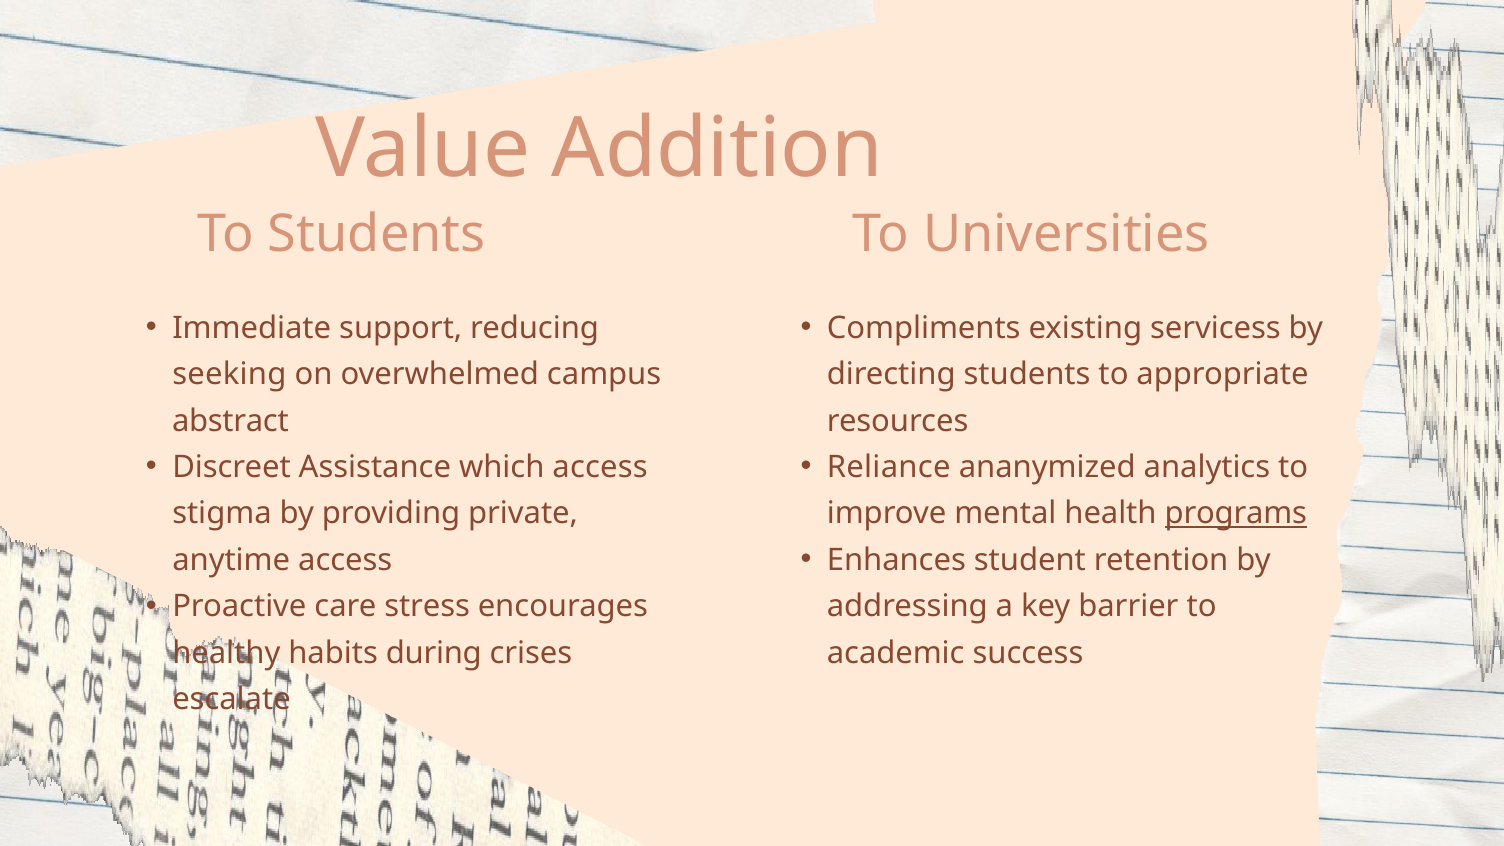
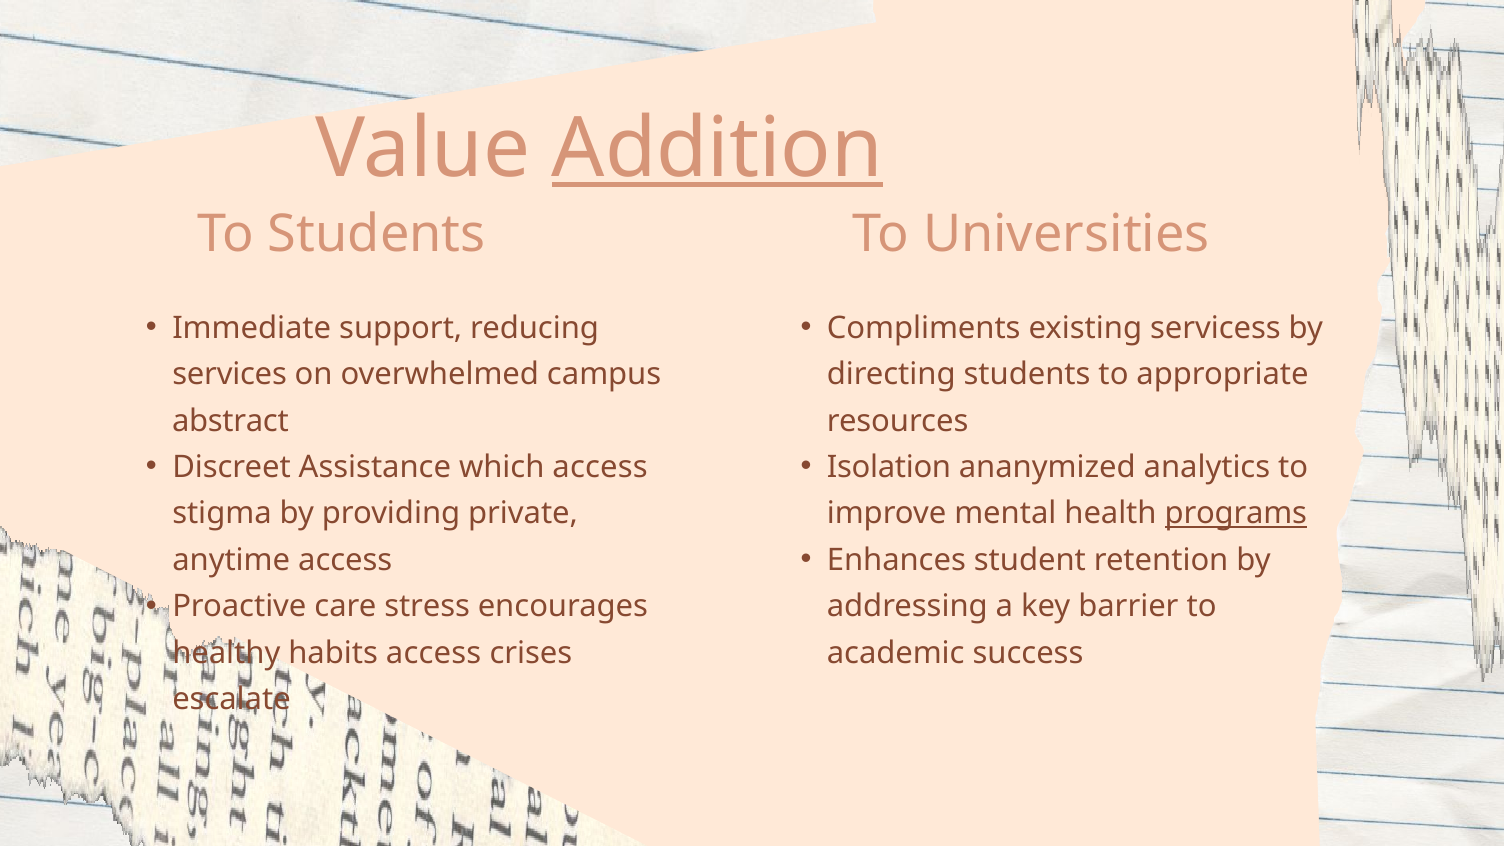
Addition underline: none -> present (717, 149)
seeking: seeking -> services (230, 374)
Reliance: Reliance -> Isolation (889, 467)
habits during: during -> access (434, 653)
